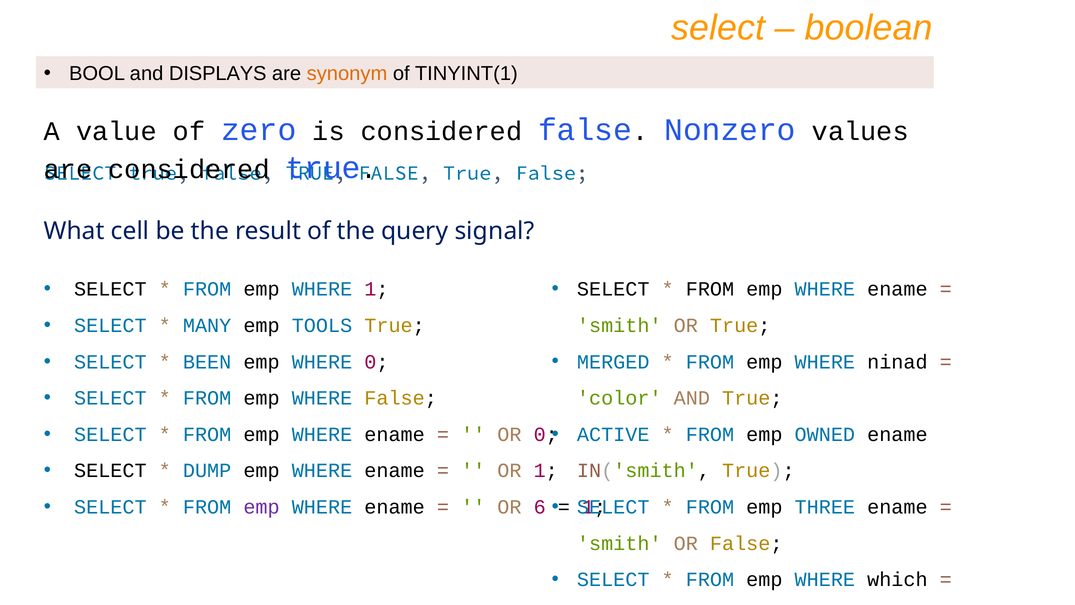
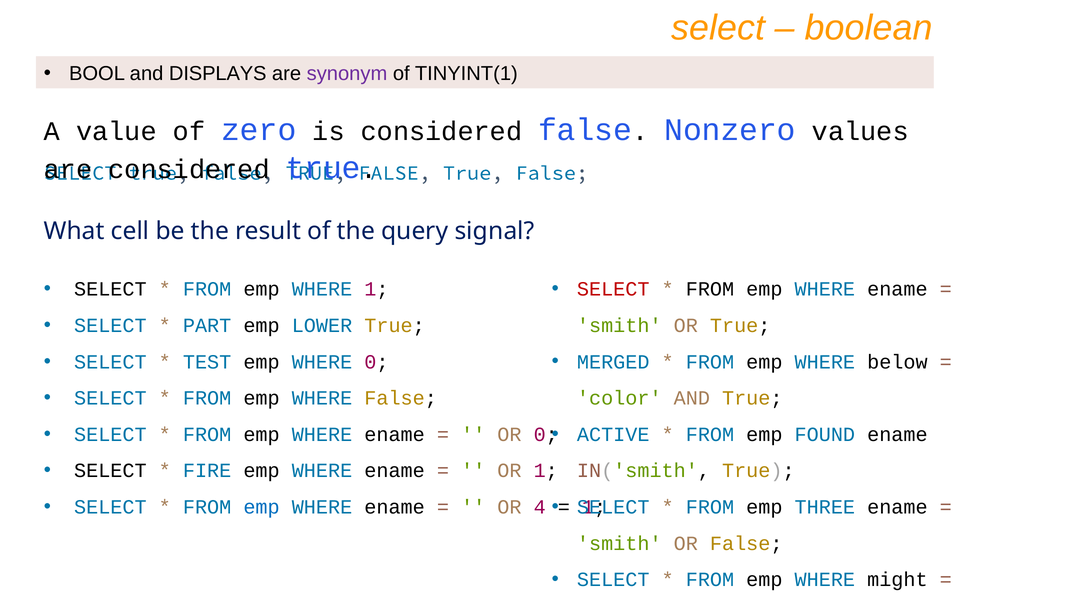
synonym colour: orange -> purple (347, 74)
SELECT colour: black -> red (613, 289)
MANY: MANY -> PART (207, 325)
TOOLS: TOOLS -> LOWER (322, 325)
BEEN: BEEN -> TEST (207, 362)
ninad: ninad -> below (897, 362)
OWNED: OWNED -> FOUND (825, 434)
DUMP: DUMP -> FIRE (207, 471)
emp colour: purple -> blue (262, 507)
6: 6 -> 4 (540, 507)
which: which -> might (897, 579)
